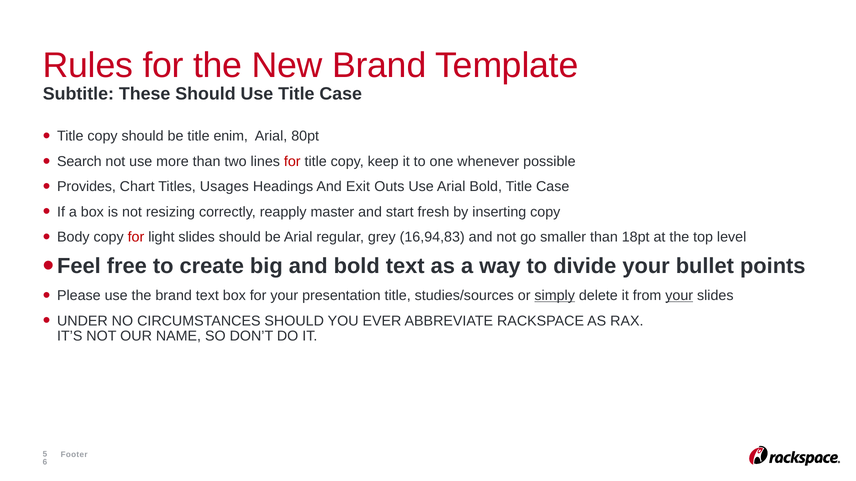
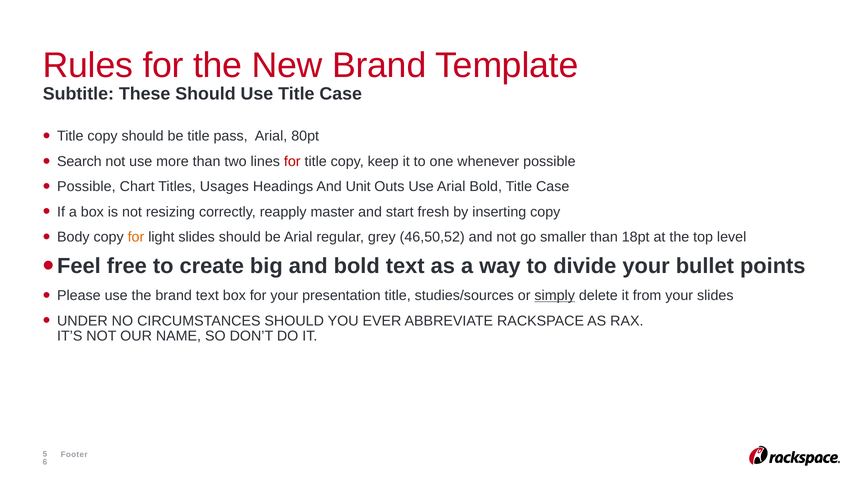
enim: enim -> pass (231, 136)
Provides: Provides -> Possible (86, 187)
Exit: Exit -> Unit (358, 187)
for colour: red -> orange (136, 237)
16,94,83: 16,94,83 -> 46,50,52 (432, 237)
your underline: present -> none (679, 296)
